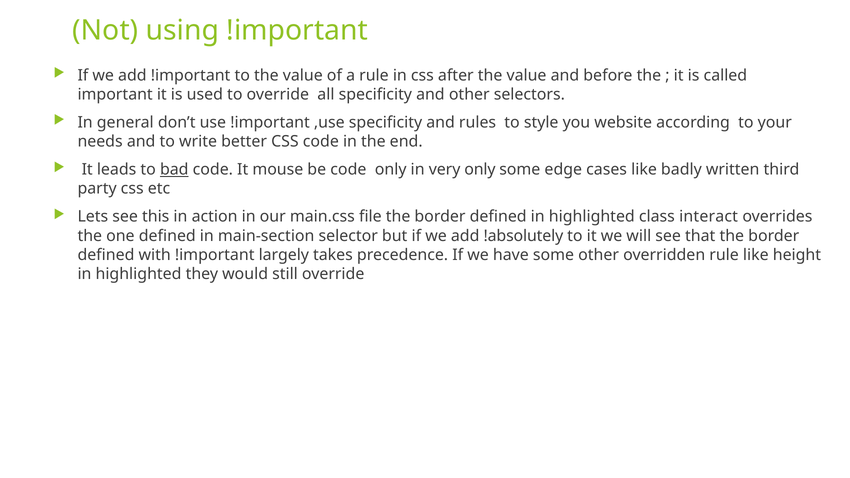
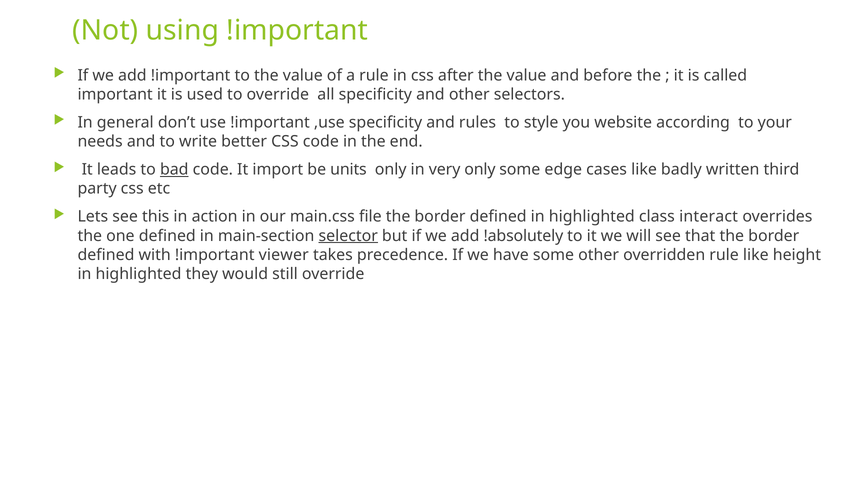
mouse: mouse -> import (278, 170)
be code: code -> units (348, 170)
selector underline: none -> present (348, 236)
largely: largely -> viewer (284, 255)
